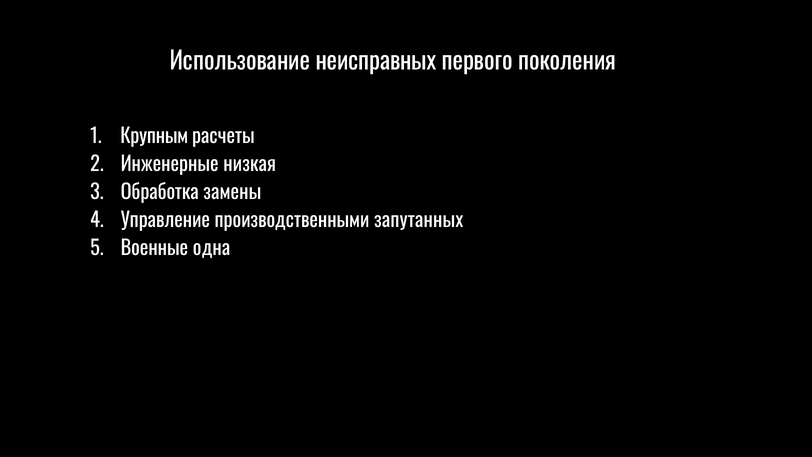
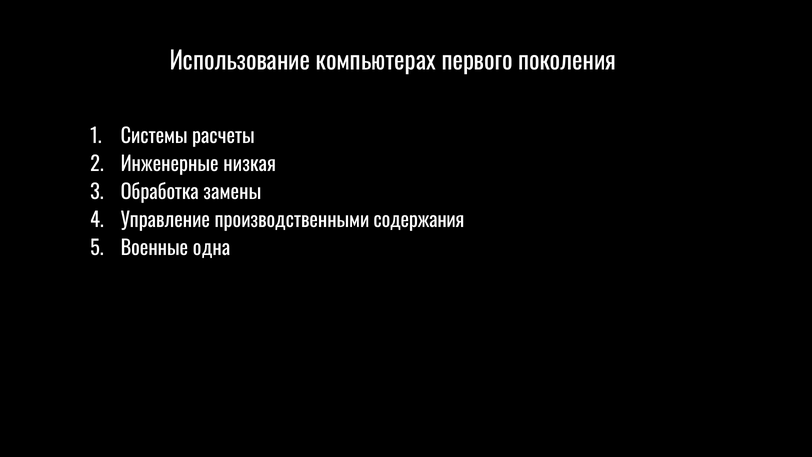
неисправных: неисправных -> компьютерах (376, 62)
Крупным: Крупным -> Системы (154, 136)
запутанных: запутанных -> содержания (419, 221)
